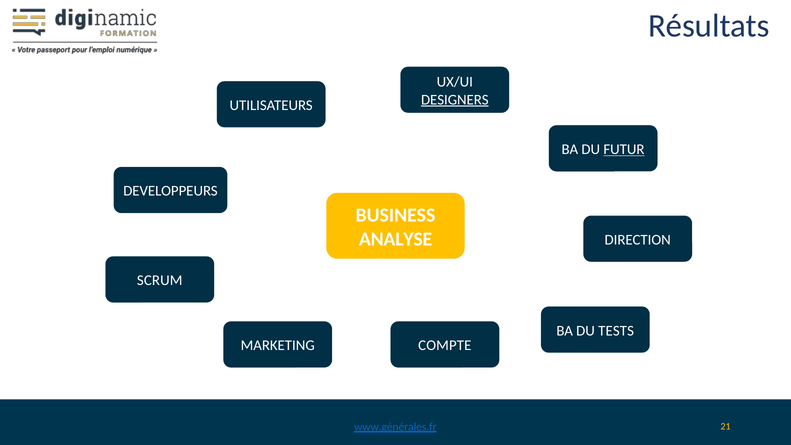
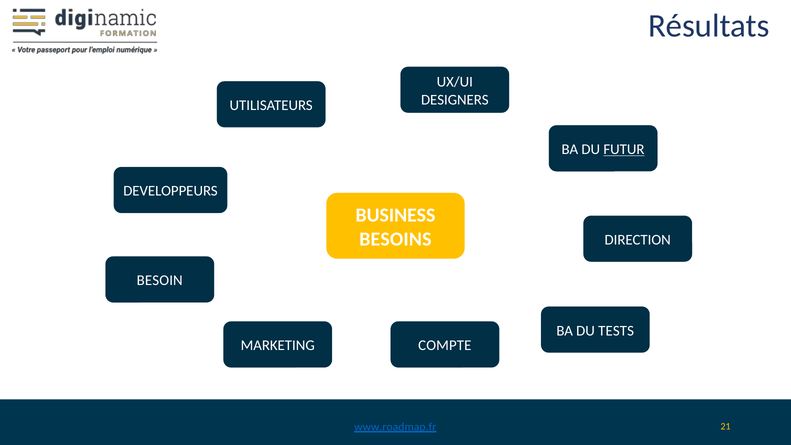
DESIGNERS underline: present -> none (455, 100)
ANALYSE: ANALYSE -> BESOINS (395, 239)
SCRUM: SCRUM -> BESOIN (160, 280)
www.générales.fr: www.générales.fr -> www.roadmap.fr (395, 427)
